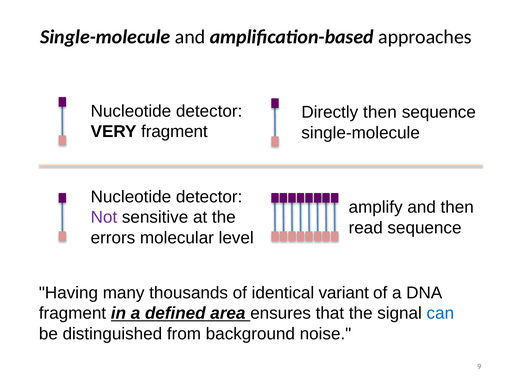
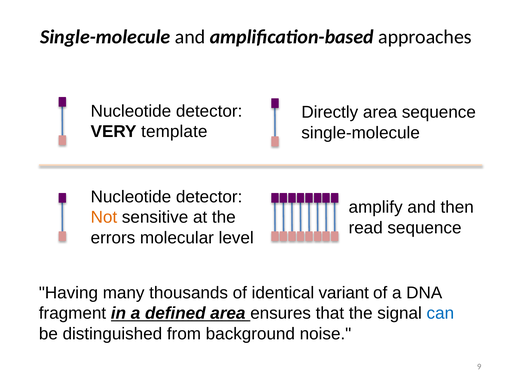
Directly then: then -> area (380, 112)
VERY fragment: fragment -> template (174, 132)
Not colour: purple -> orange (104, 217)
